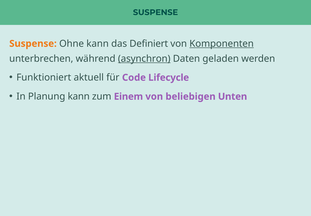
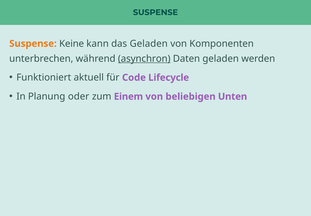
Ohne: Ohne -> Keine (72, 43)
das Definiert: Definiert -> Geladen (149, 43)
Komponenten underline: present -> none (222, 43)
Planung kann: kann -> oder (79, 96)
